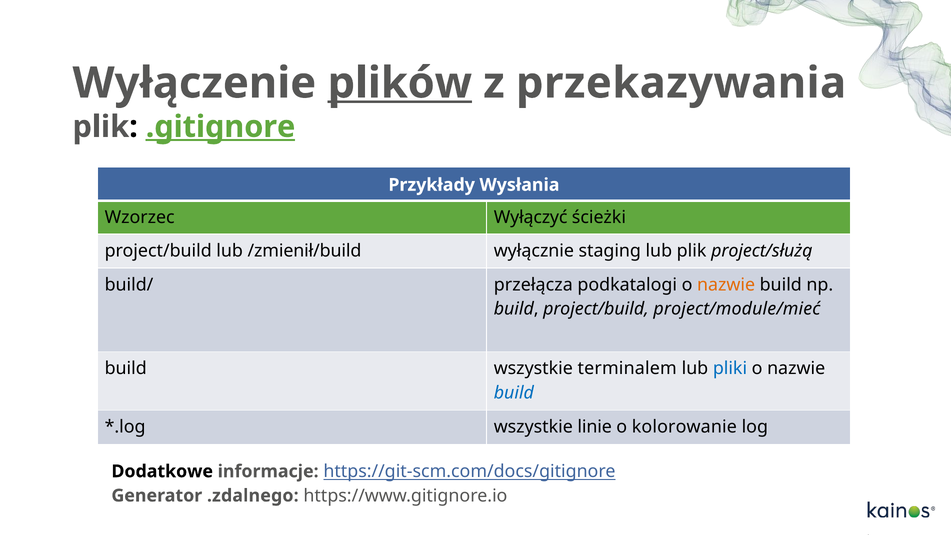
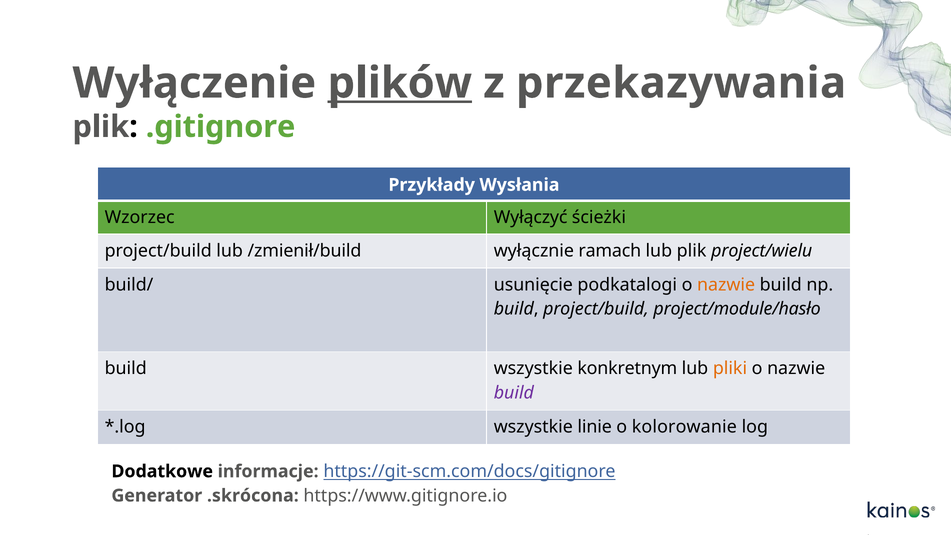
.gitignore underline: present -> none (220, 127)
staging: staging -> ramach (610, 251)
project/służą: project/służą -> project/wielu (762, 251)
przełącza: przełącza -> usunięcie (533, 285)
project/module/mieć: project/module/mieć -> project/module/hasło (737, 309)
terminalem: terminalem -> konkretnym (627, 368)
pliki colour: blue -> orange (730, 368)
build colour: blue -> purple (514, 393)
.zdalnego: .zdalnego -> .skrócona (253, 496)
